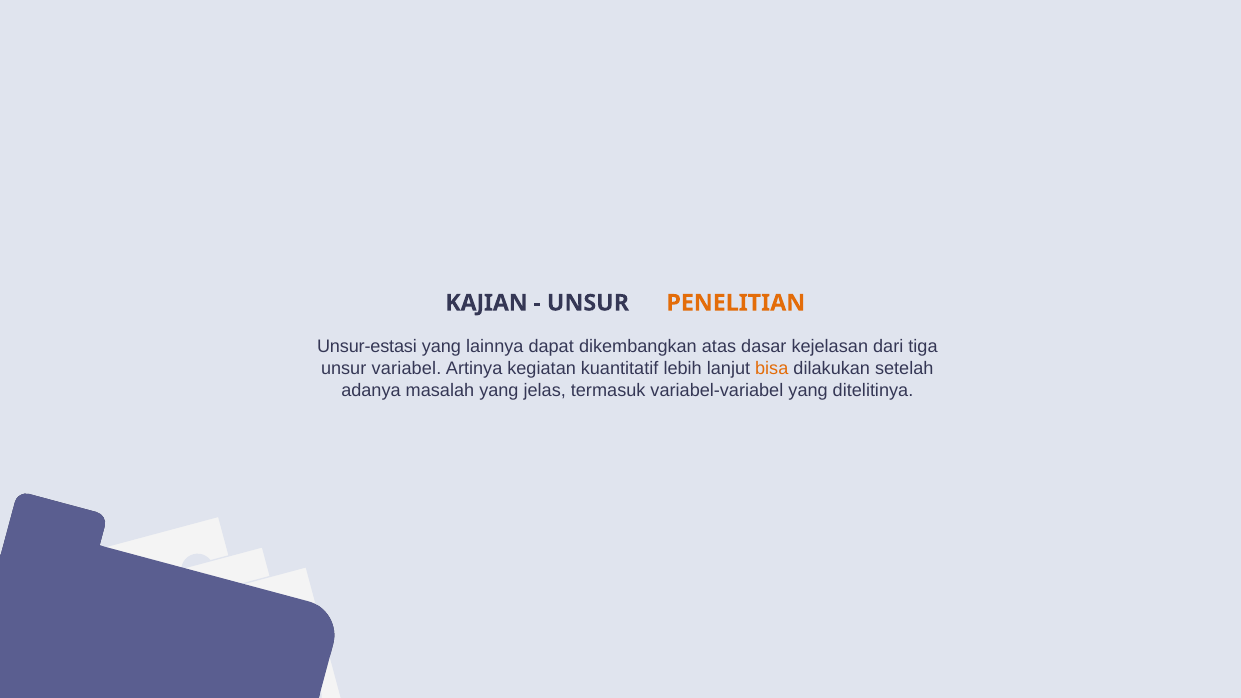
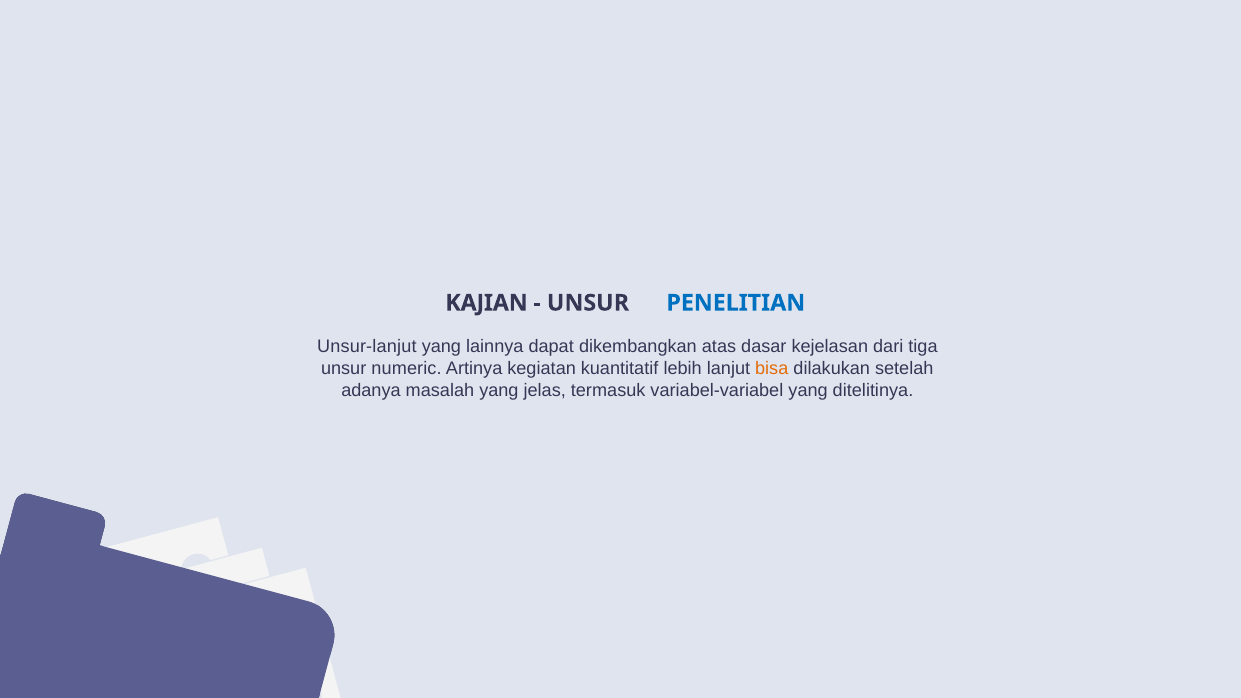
PENELITIAN colour: orange -> blue (736, 303)
Unsur-estasi: Unsur-estasi -> Unsur-lanjut (367, 347)
variabel: variabel -> numeric (407, 368)
